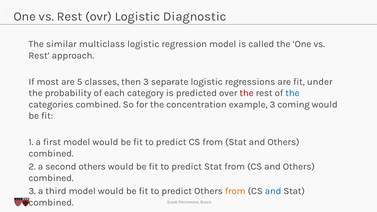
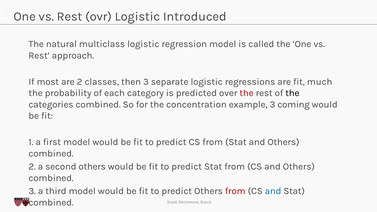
Diagnostic: Diagnostic -> Introduced (195, 17)
similar: similar -> natural (61, 44)
are 5: 5 -> 2 (80, 82)
under: under -> much (320, 82)
the colour: blue -> black (292, 93)
from colour: orange -> red (235, 191)
